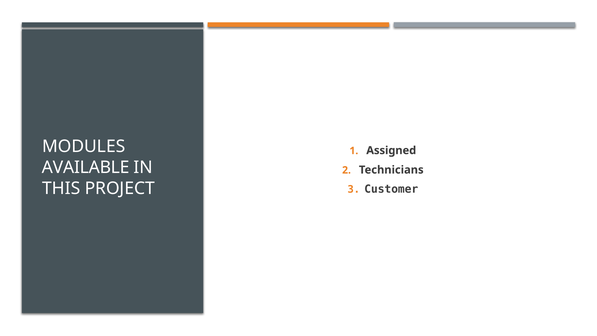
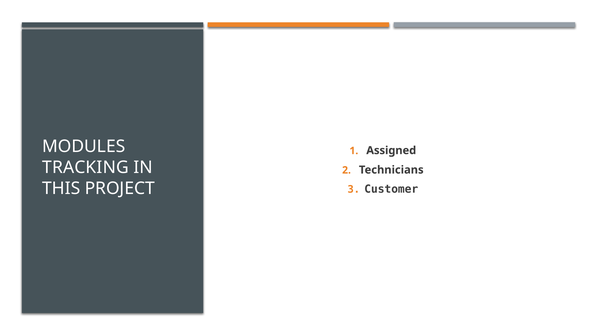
AVAILABLE: AVAILABLE -> TRACKING (86, 167)
